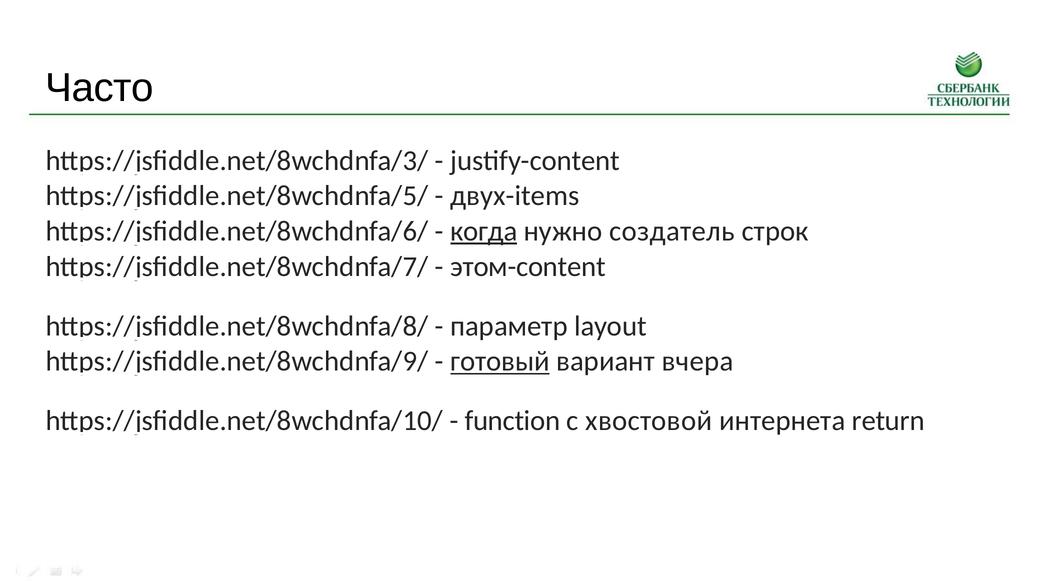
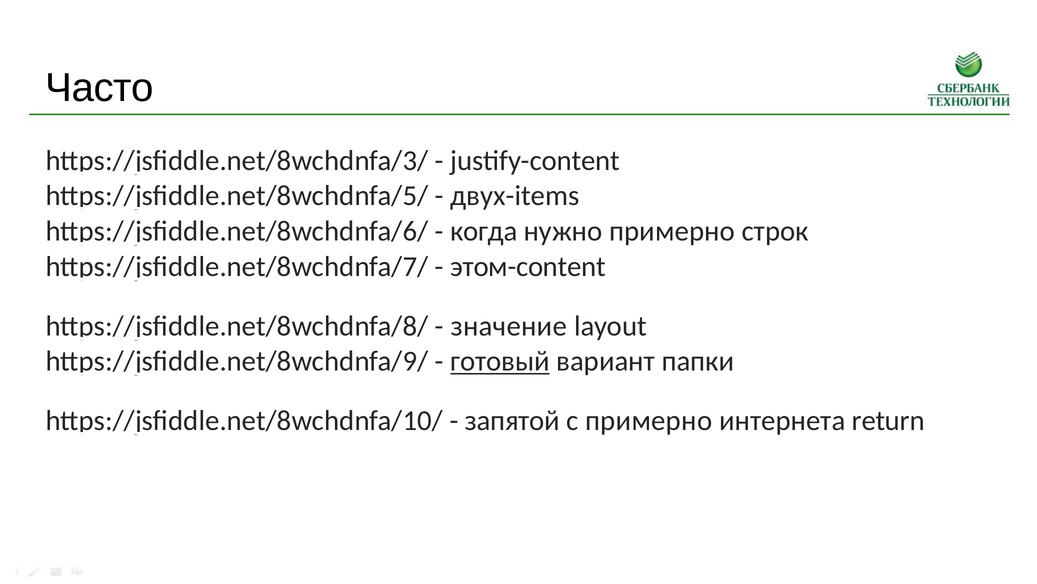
когда underline: present -> none (484, 231)
нужно создатель: создатель -> примерно (672, 231)
параметр: параметр -> значение (509, 326)
вчера: вчера -> папки (698, 361)
function: function -> запятой (512, 420)
с хвостовой: хвостовой -> примерно (649, 420)
